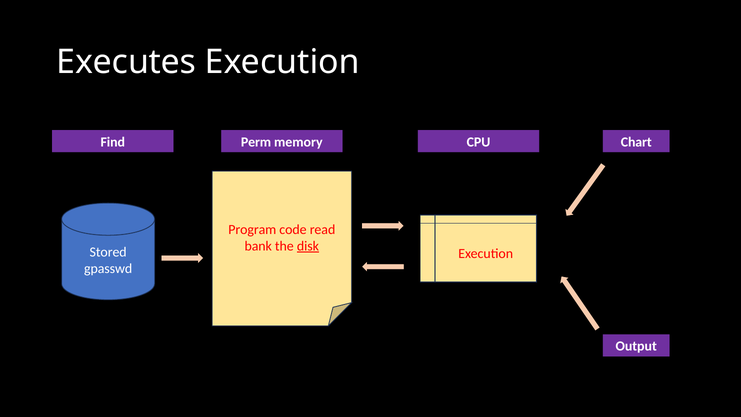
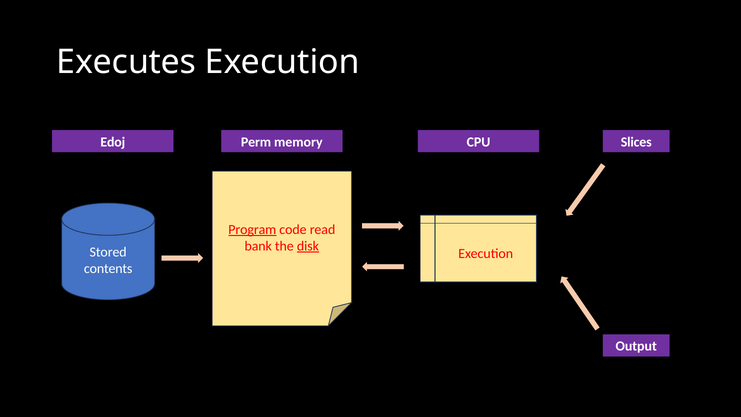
Find: Find -> Edoj (113, 142)
Chart: Chart -> Slices (636, 142)
Program underline: none -> present (252, 229)
gpasswd: gpasswd -> contents (108, 269)
